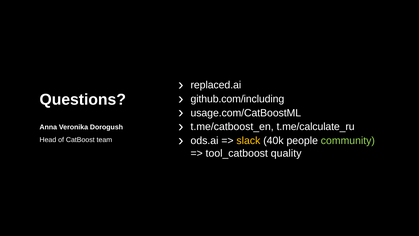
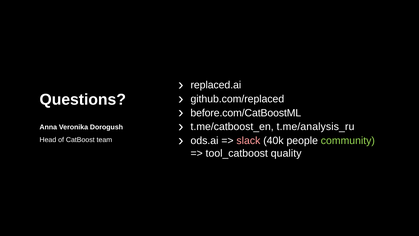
github.com/including: github.com/including -> github.com/replaced (237, 99)
usage.com/CatBoostML: usage.com/CatBoostML -> before.com/CatBoostML (246, 113)
t.me/calculate_ru: t.me/calculate_ru -> t.me/analysis_ru (316, 127)
slack colour: yellow -> pink (248, 141)
